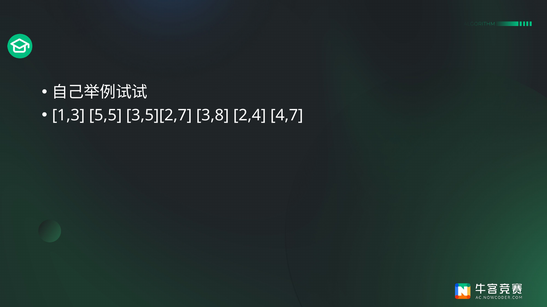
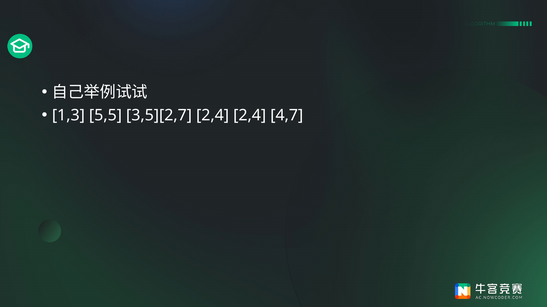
3,5][2,7 3,8: 3,8 -> 2,4 (213, 115)
